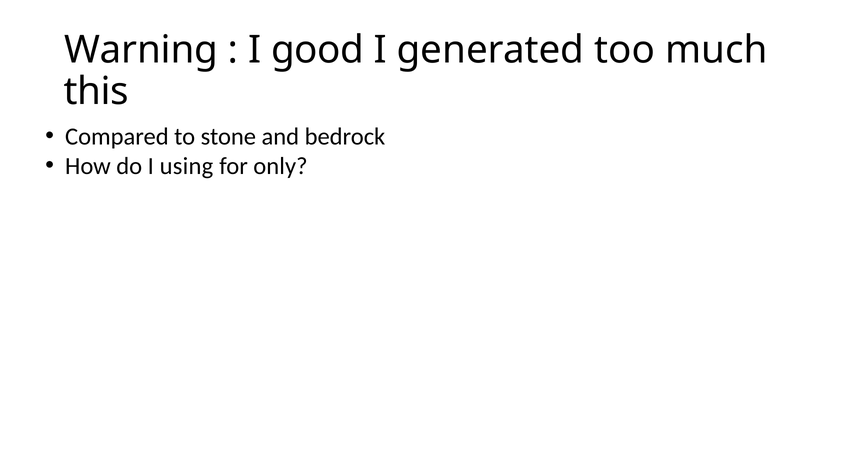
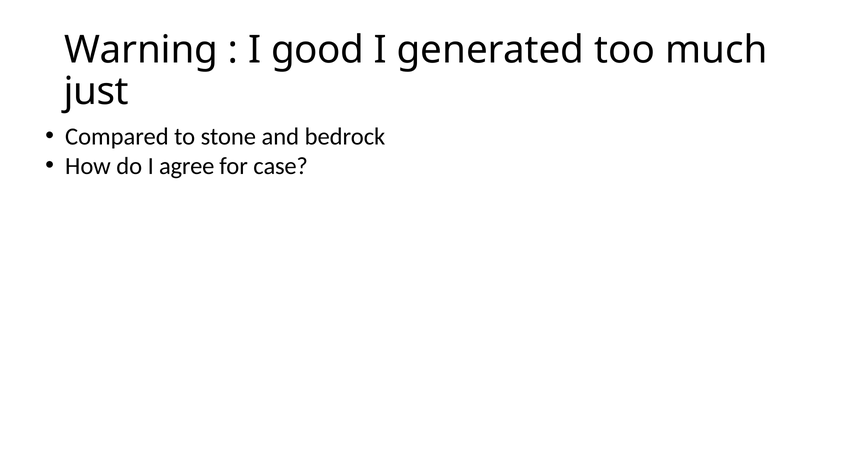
this: this -> just (96, 92)
using: using -> agree (187, 166)
only: only -> case (281, 166)
